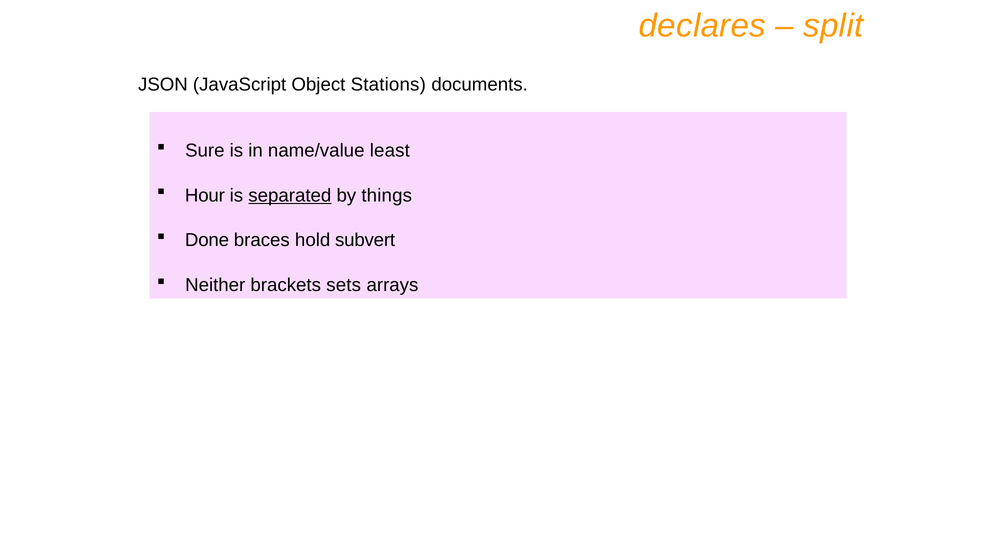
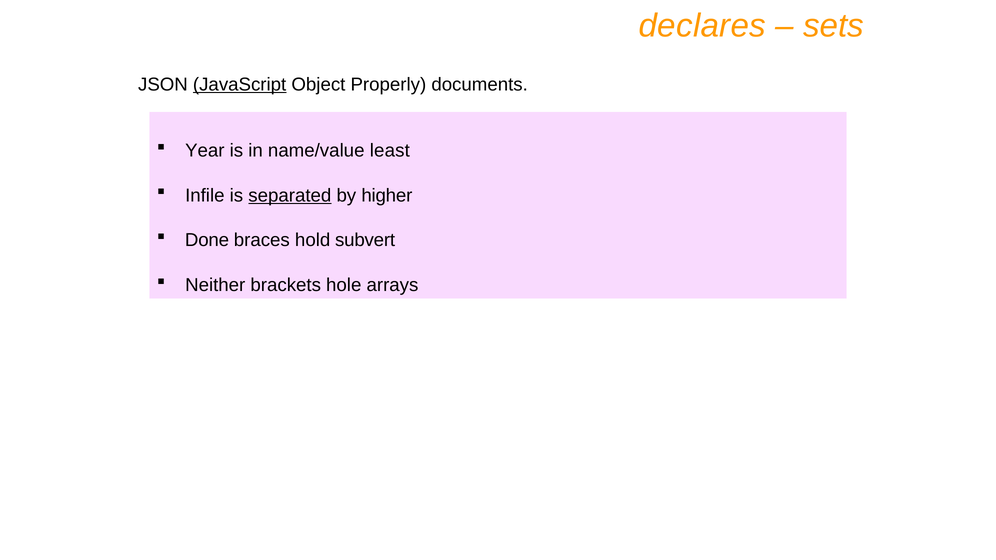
split: split -> sets (834, 26)
JavaScript underline: none -> present (240, 85)
Stations: Stations -> Properly (388, 85)
Sure: Sure -> Year (205, 151)
Hour: Hour -> Infile (205, 195)
things: things -> higher (387, 195)
sets: sets -> hole (344, 285)
